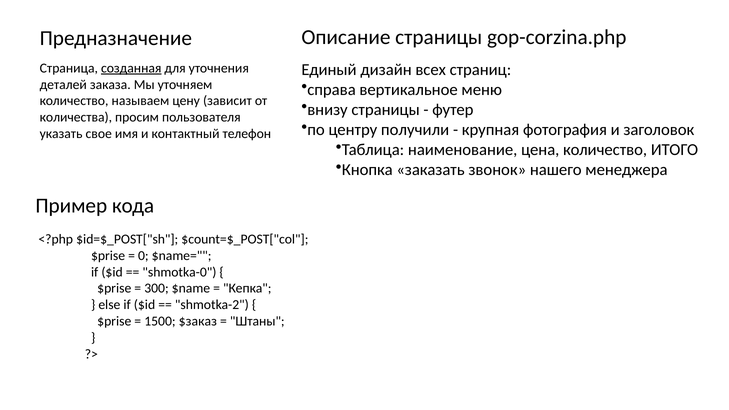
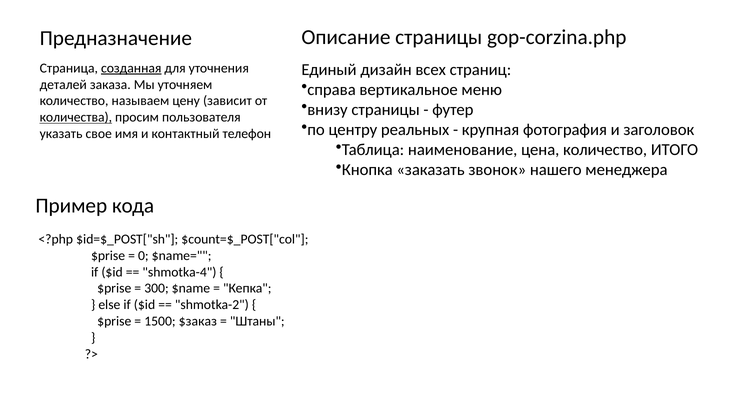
количества underline: none -> present (76, 117)
получили: получили -> реальных (415, 130)
shmotka-0: shmotka-0 -> shmotka-4 (179, 272)
